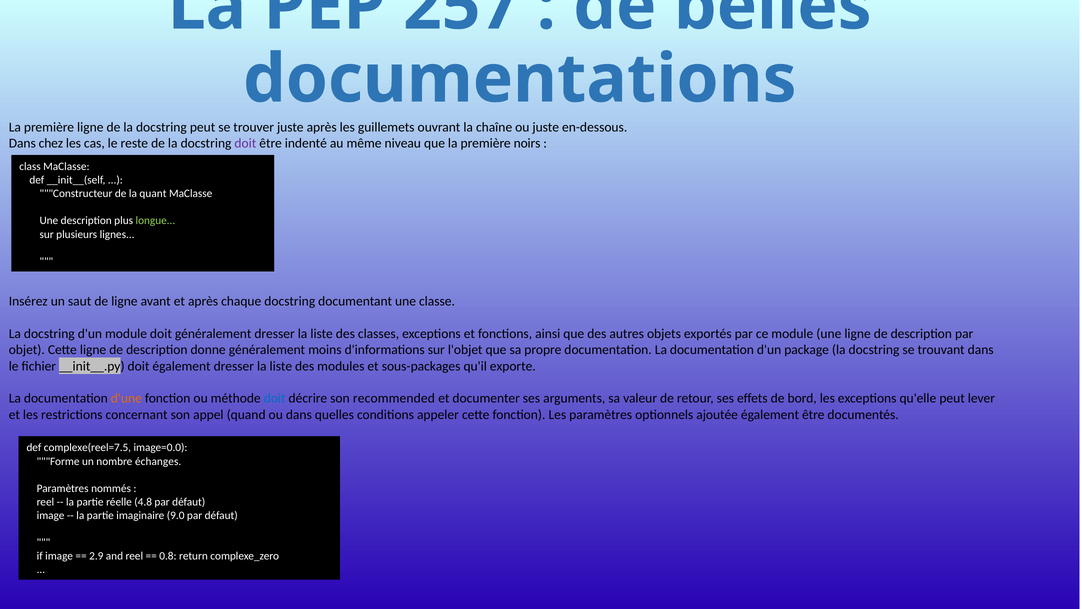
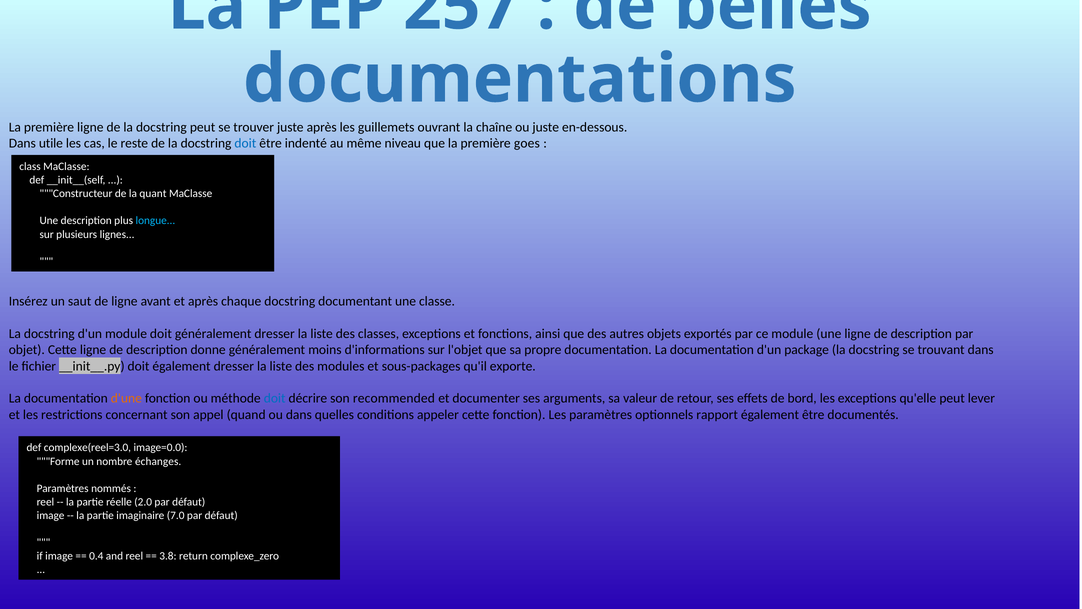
chez: chez -> utile (51, 143)
doit colour: purple -> blue (245, 143)
noirs: noirs -> goes (527, 143)
longue colour: light green -> light blue (155, 221)
ajoutée: ajoutée -> rapport (717, 415)
complexe(reel=7.5: complexe(reel=7.5 -> complexe(reel=3.0 (87, 447)
4.8: 4.8 -> 2.0 (143, 502)
9.0: 9.0 -> 7.0 (176, 515)
2.9: 2.9 -> 0.4 (96, 556)
0.8: 0.8 -> 3.8 (168, 556)
